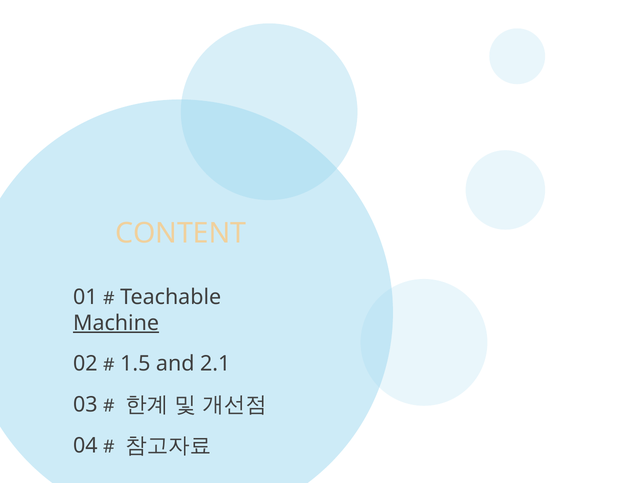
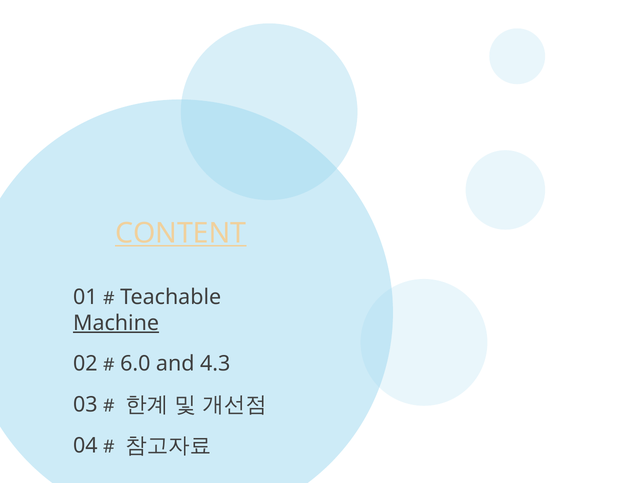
CONTENT underline: none -> present (181, 233)
1.5: 1.5 -> 6.0 (135, 364)
2.1: 2.1 -> 4.3 (215, 364)
